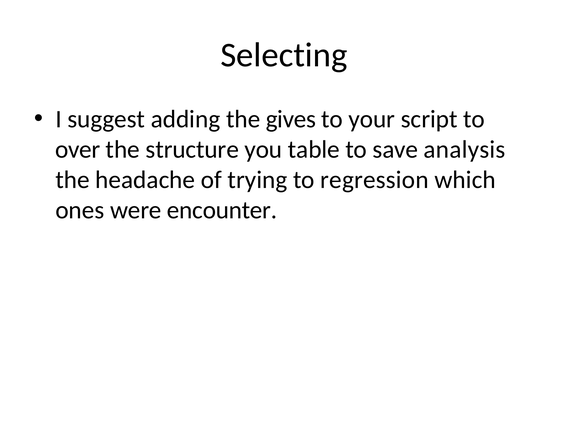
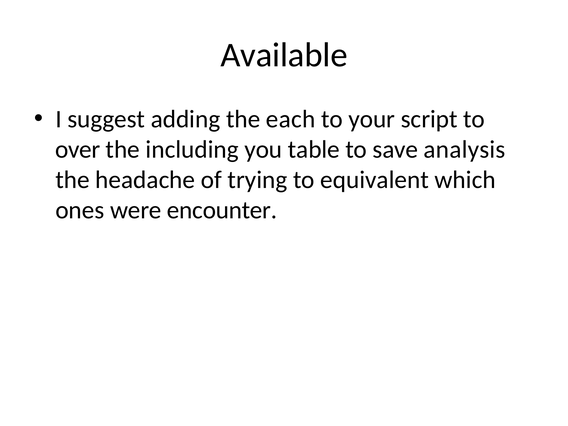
Selecting: Selecting -> Available (284, 55)
gives: gives -> each (291, 119)
structure: structure -> including (192, 149)
regression: regression -> equivalent (375, 180)
